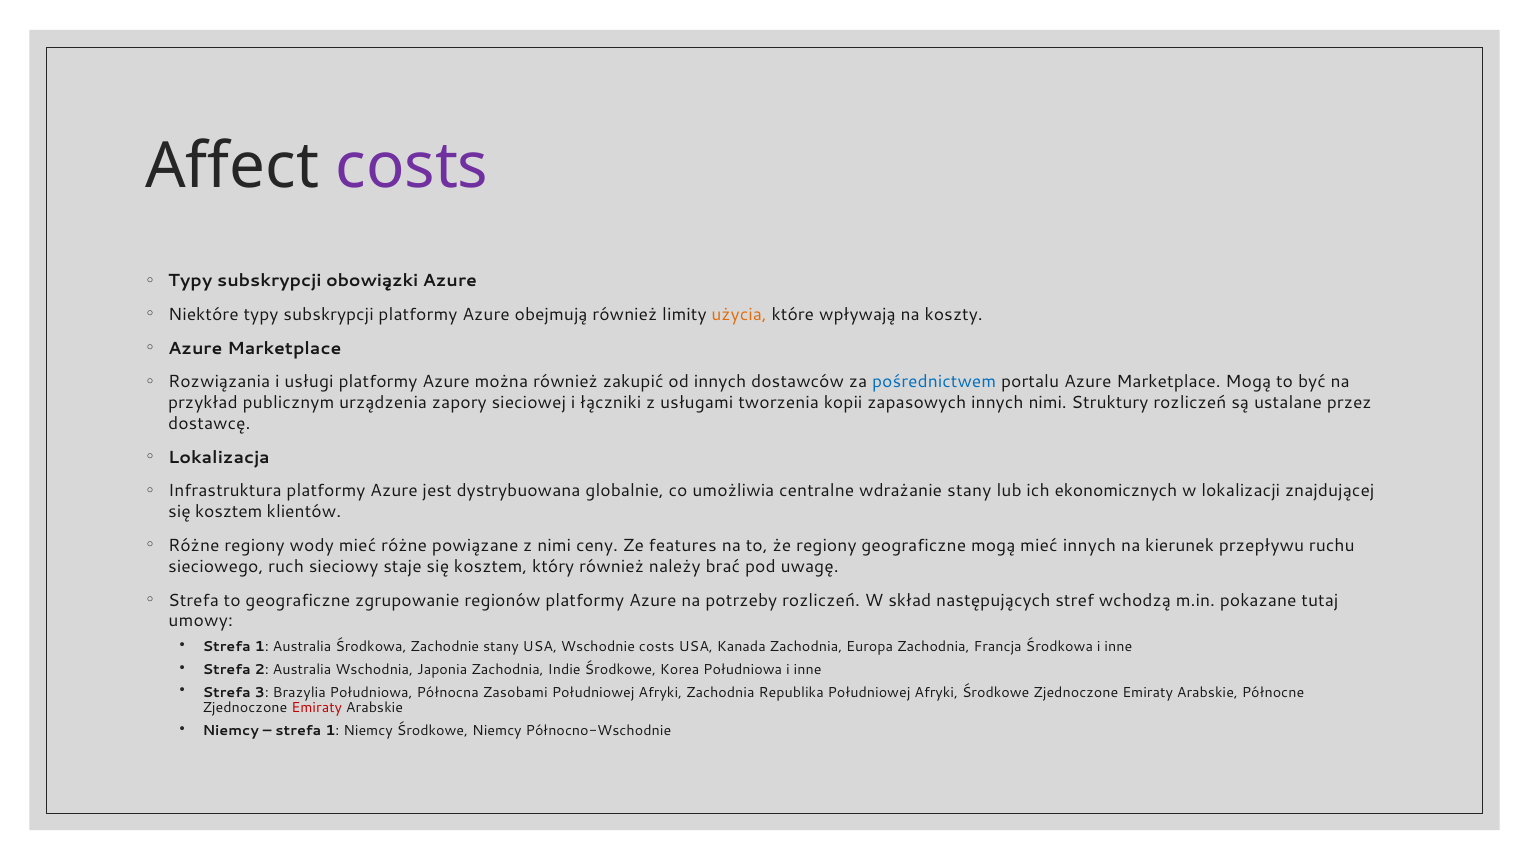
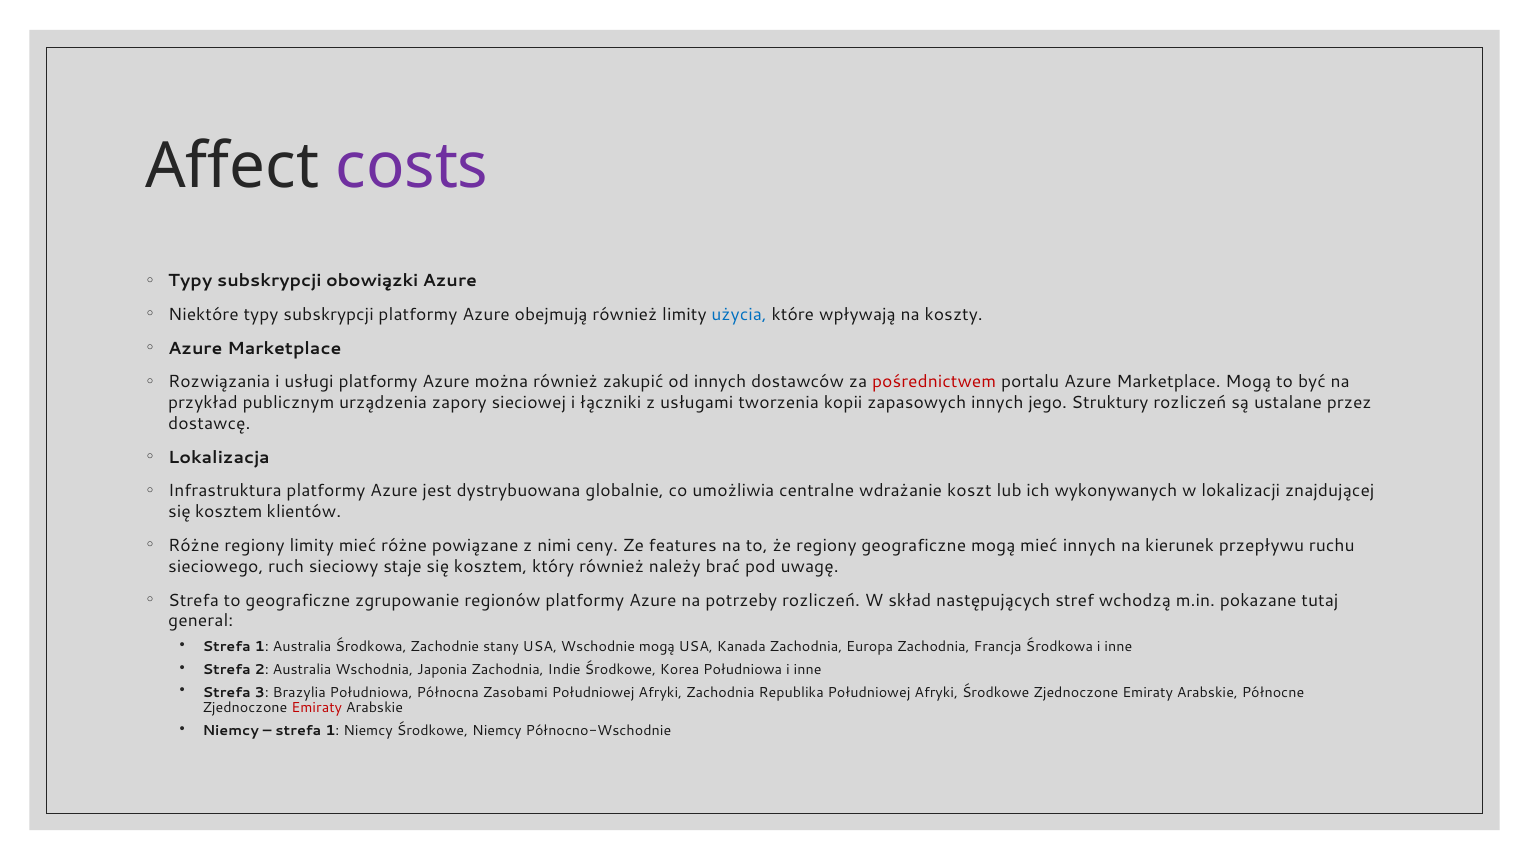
użycia colour: orange -> blue (739, 315)
pośrednictwem colour: blue -> red (934, 382)
innych nimi: nimi -> jego (1048, 403)
wdrażanie stany: stany -> koszt (969, 491)
ekonomicznych: ekonomicznych -> wykonywanych (1116, 491)
regiony wody: wody -> limity (312, 546)
umowy: umowy -> general (201, 621)
Wschodnie costs: costs -> mogą (657, 647)
